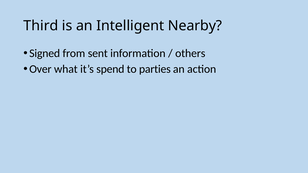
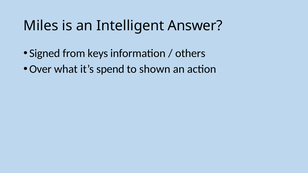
Third: Third -> Miles (41, 26)
Nearby: Nearby -> Answer (195, 26)
sent: sent -> keys (98, 53)
parties: parties -> shown (155, 69)
